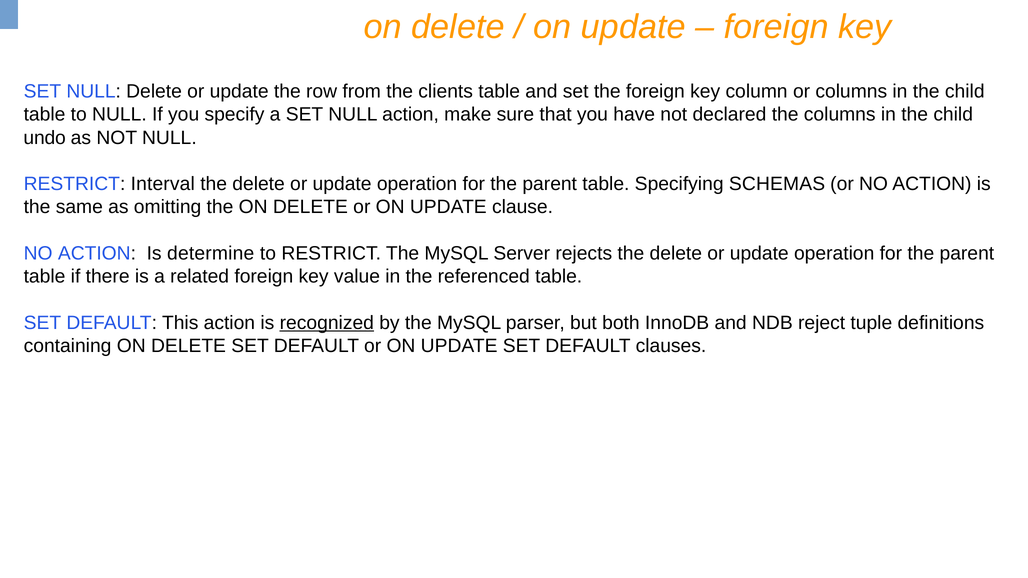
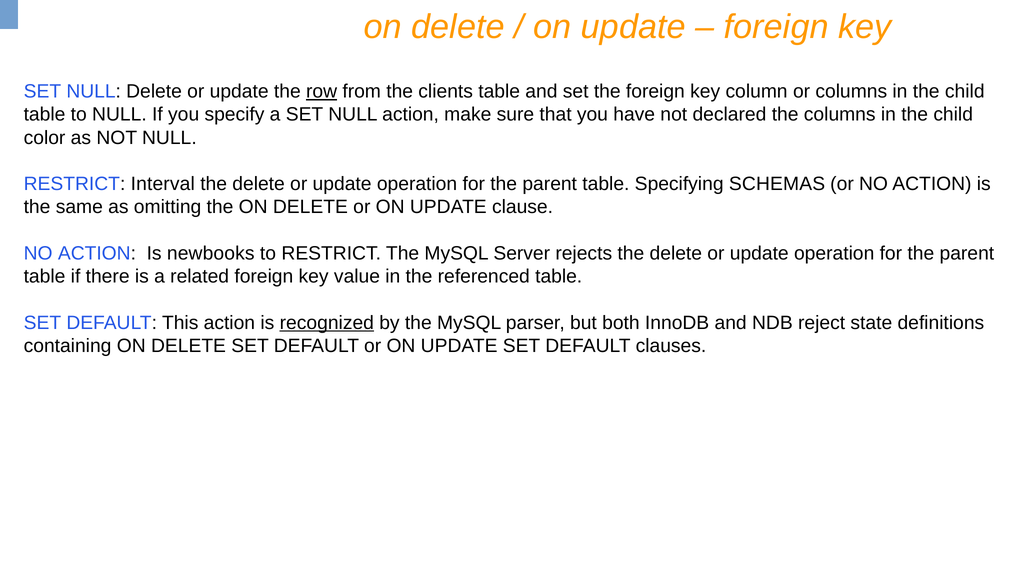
row underline: none -> present (322, 92)
undo: undo -> color (45, 138)
determine: determine -> newbooks (211, 253)
tuple: tuple -> state (871, 323)
